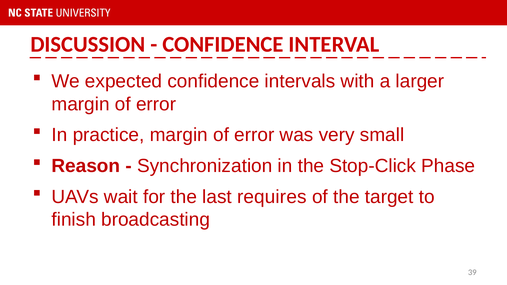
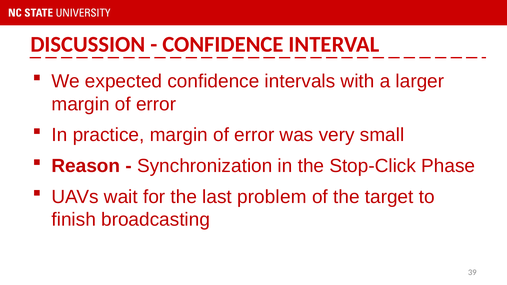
requires: requires -> problem (272, 197)
